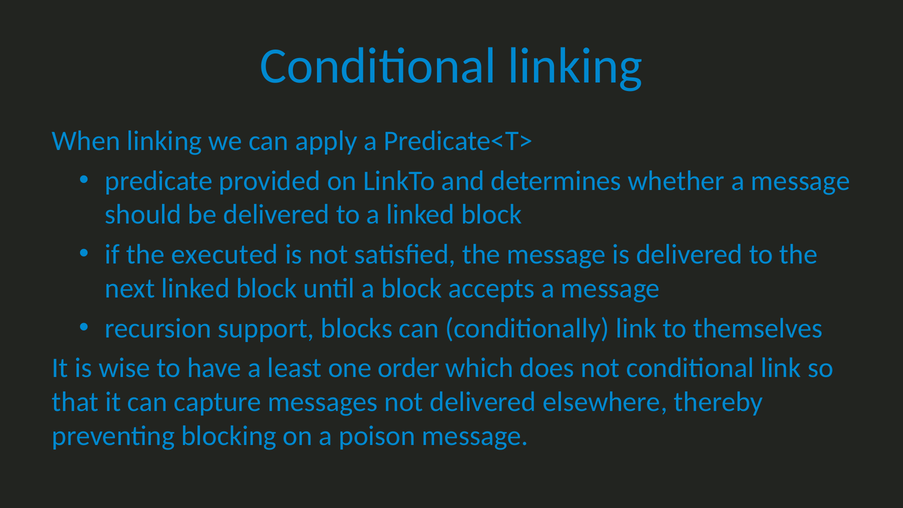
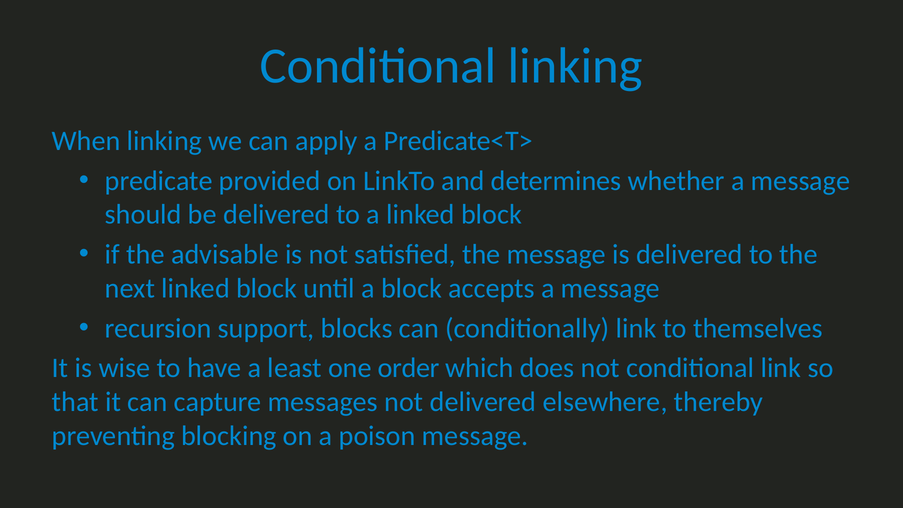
executed: executed -> advisable (225, 254)
